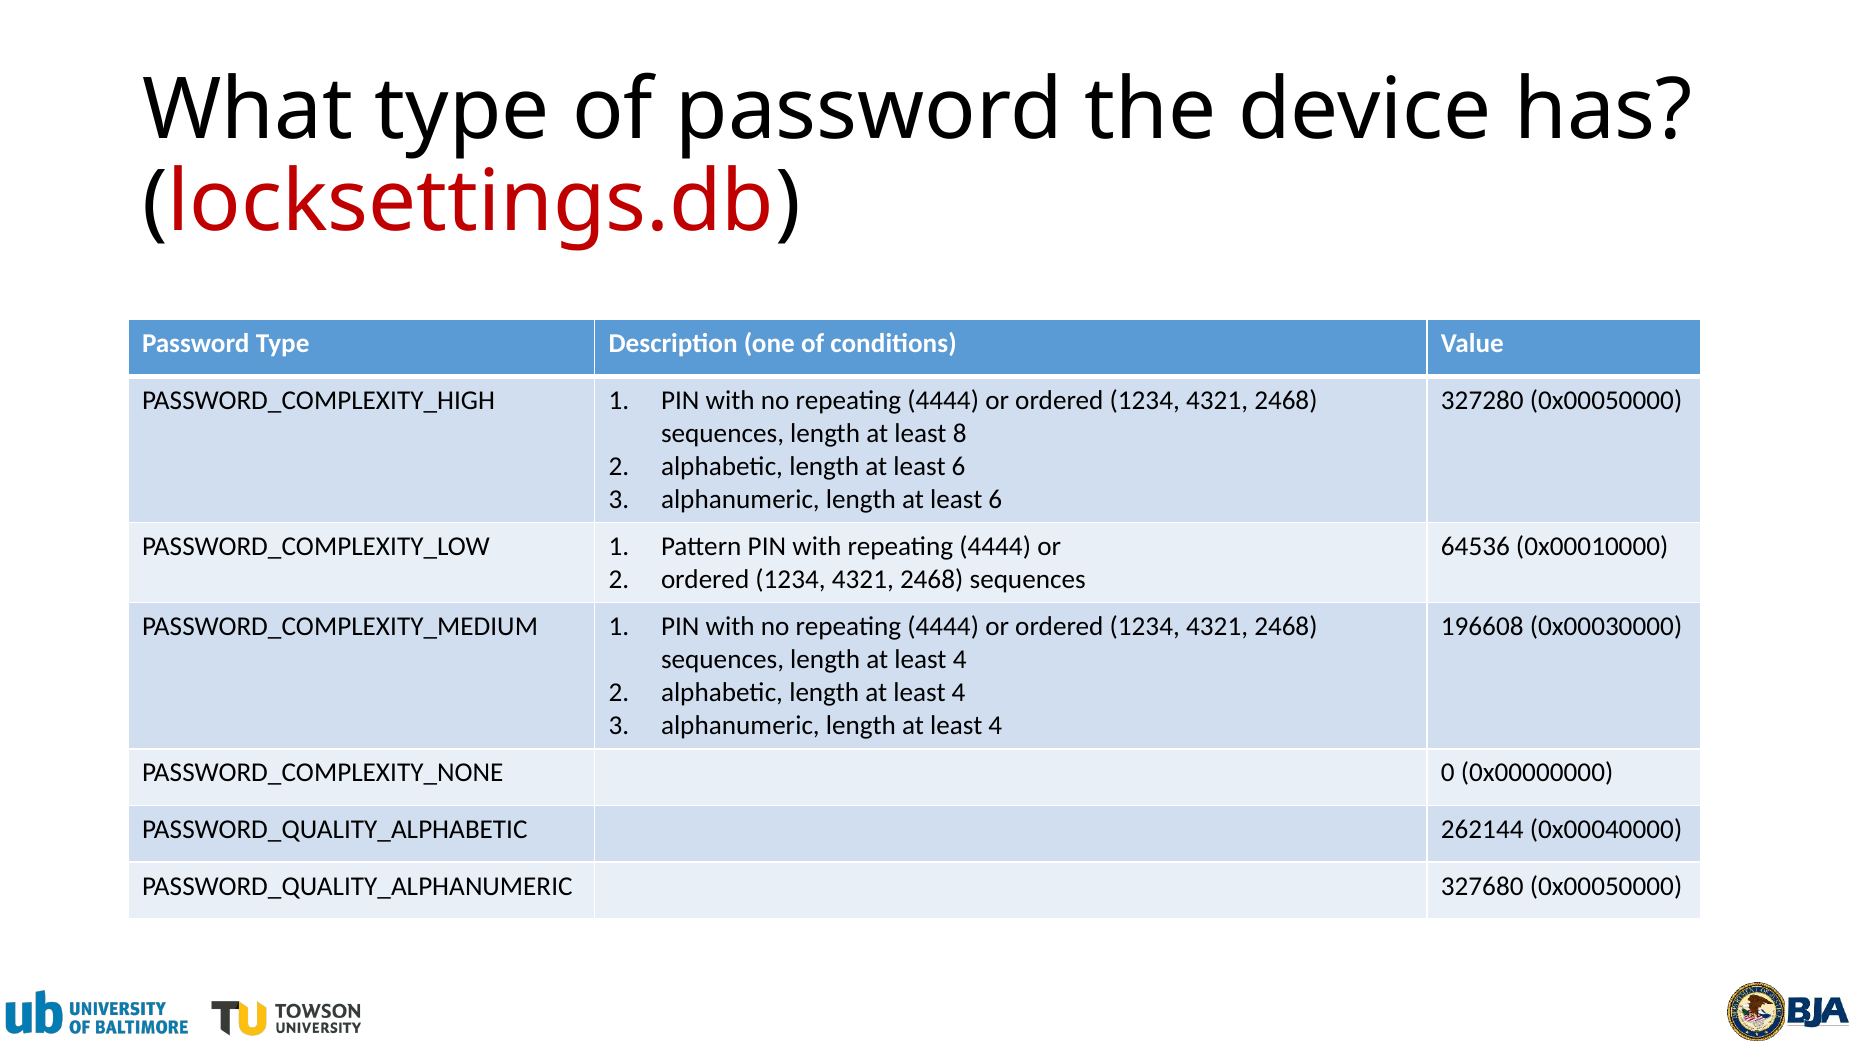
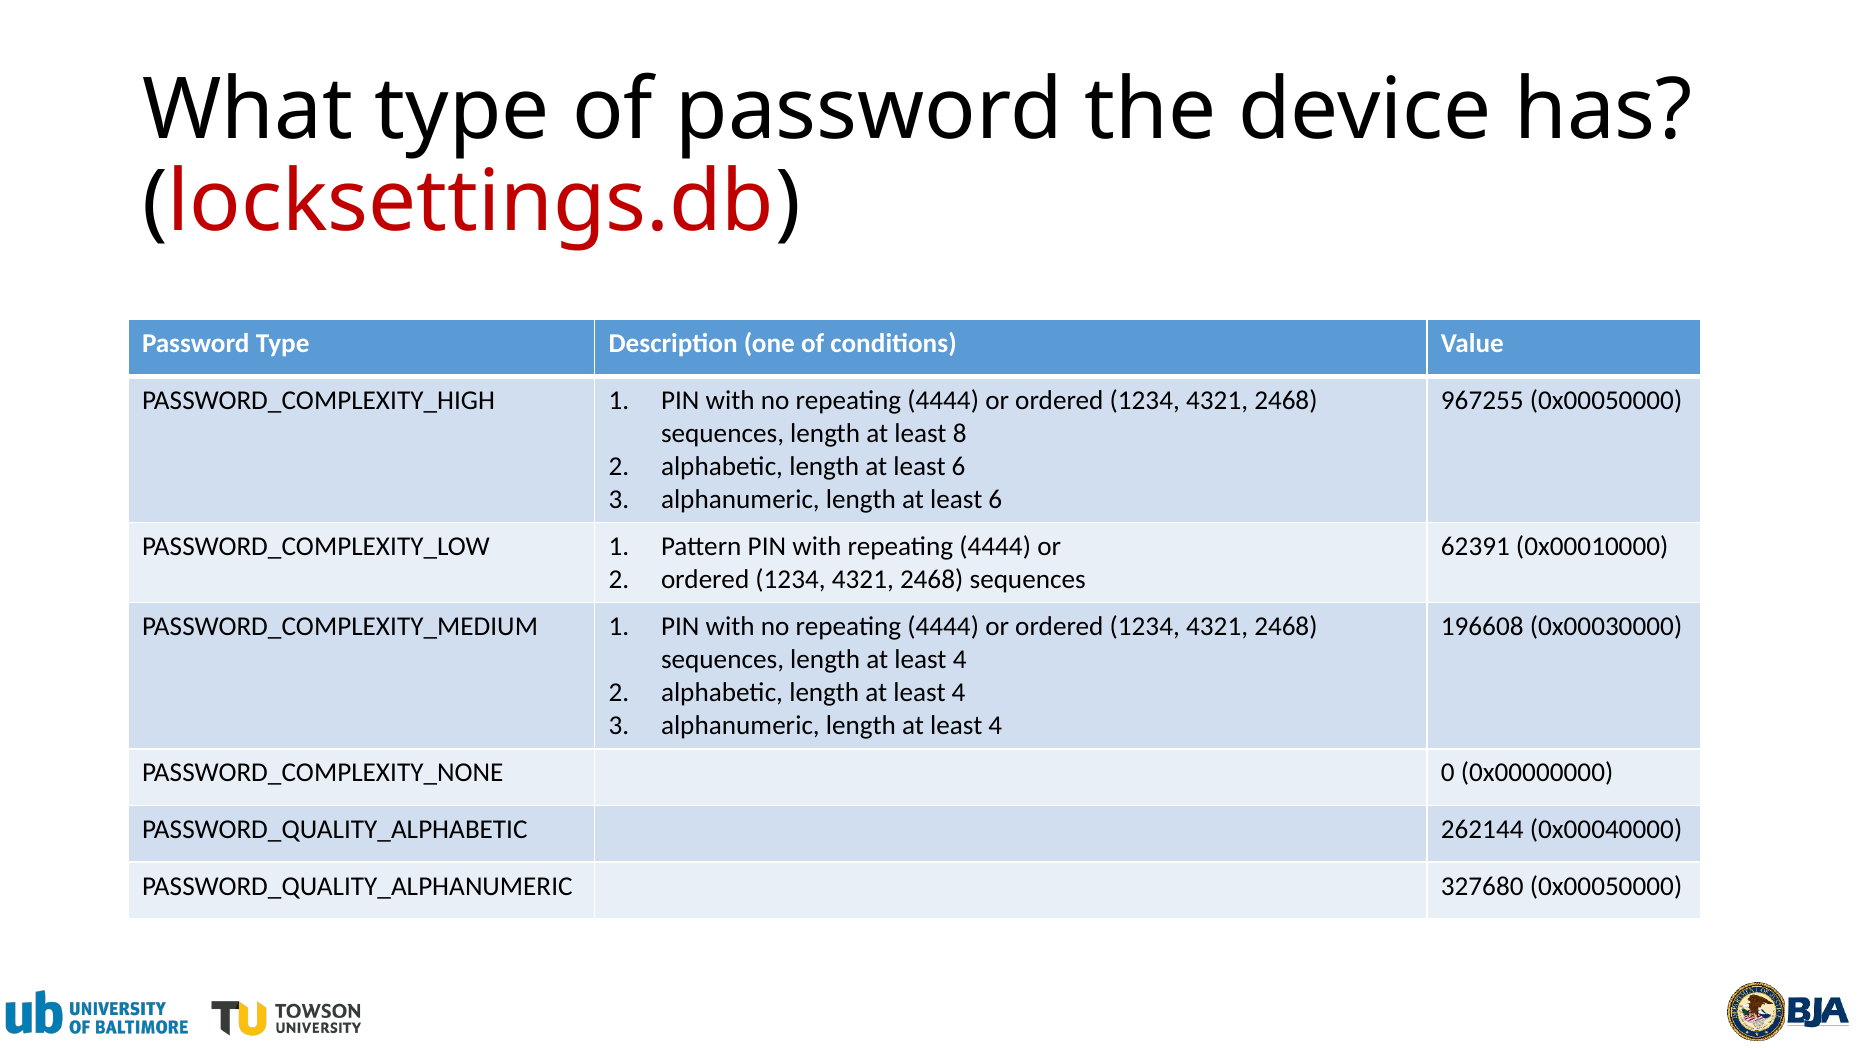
327280: 327280 -> 967255 (1482, 400)
64536: 64536 -> 62391 (1475, 546)
